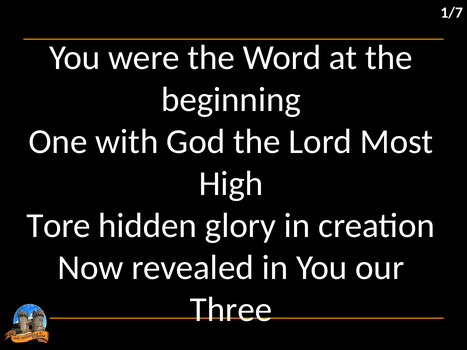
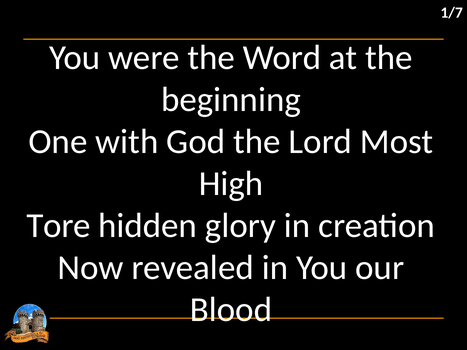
Three: Three -> Blood (231, 310)
